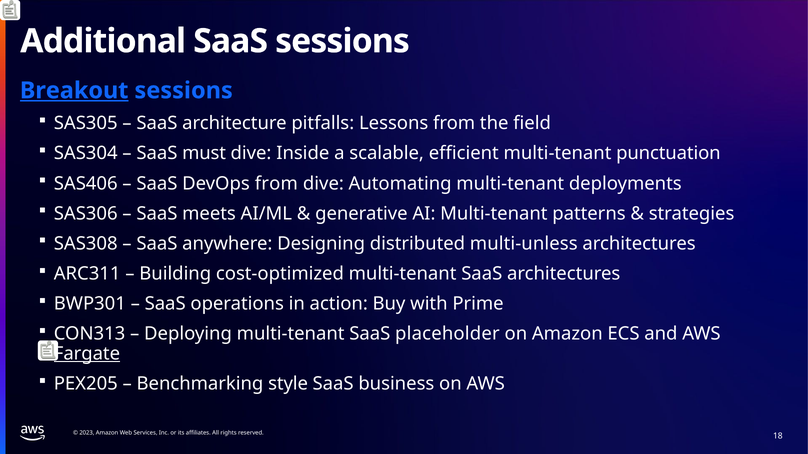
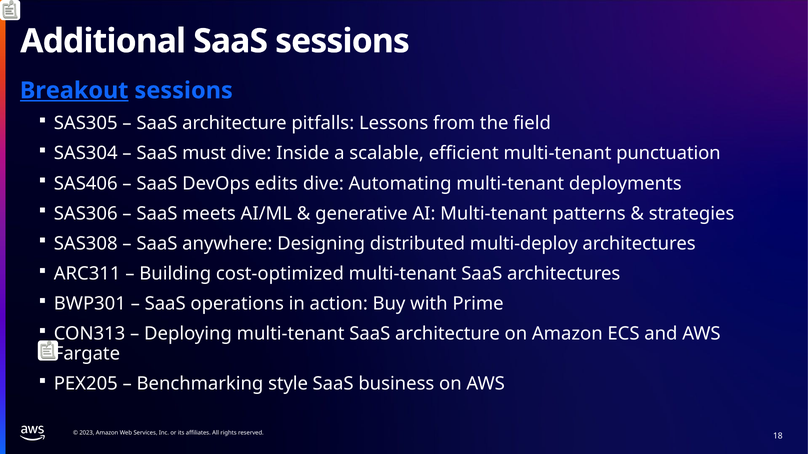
DevOps from: from -> edits (276, 184)
multi-unless: multi-unless -> multi-deploy (524, 244)
multi-tenant SaaS placeholder: placeholder -> architecture (447, 334)
Fargate underline: present -> none (87, 354)
